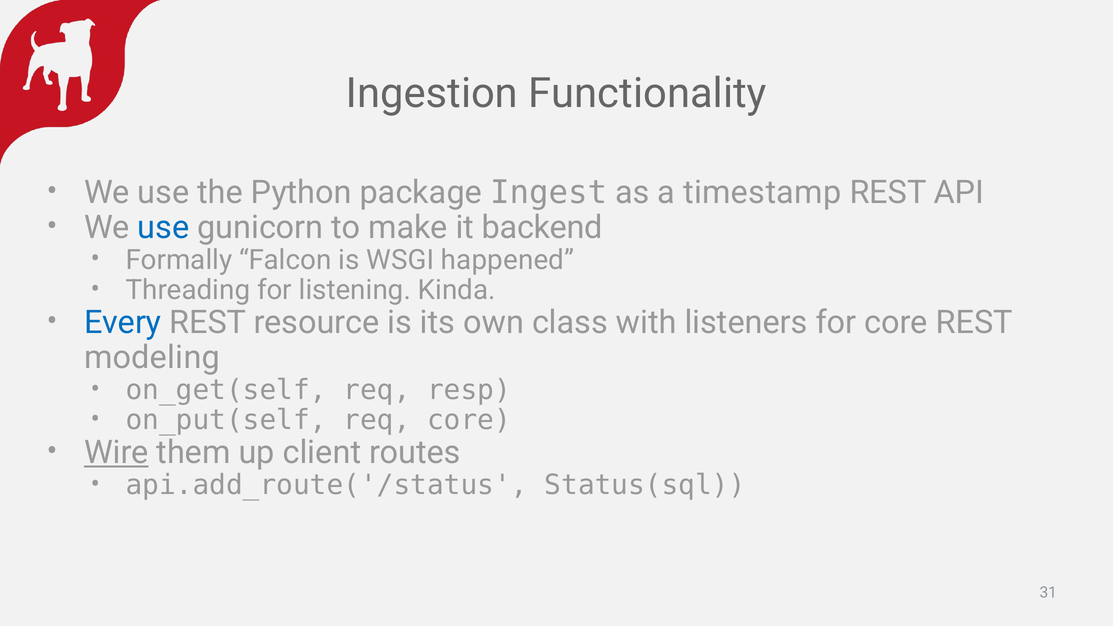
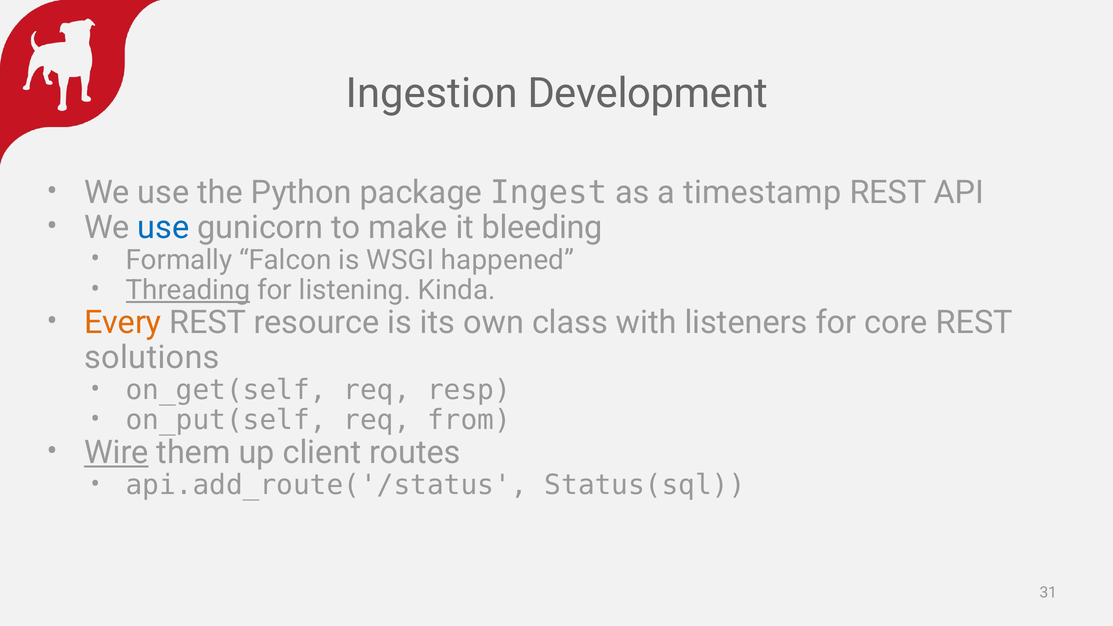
Functionality: Functionality -> Development (648, 94)
backend: backend -> bleeding (542, 227)
Threading underline: none -> present (188, 290)
Every colour: blue -> orange (123, 323)
modeling: modeling -> solutions (152, 358)
req core: core -> from (469, 420)
